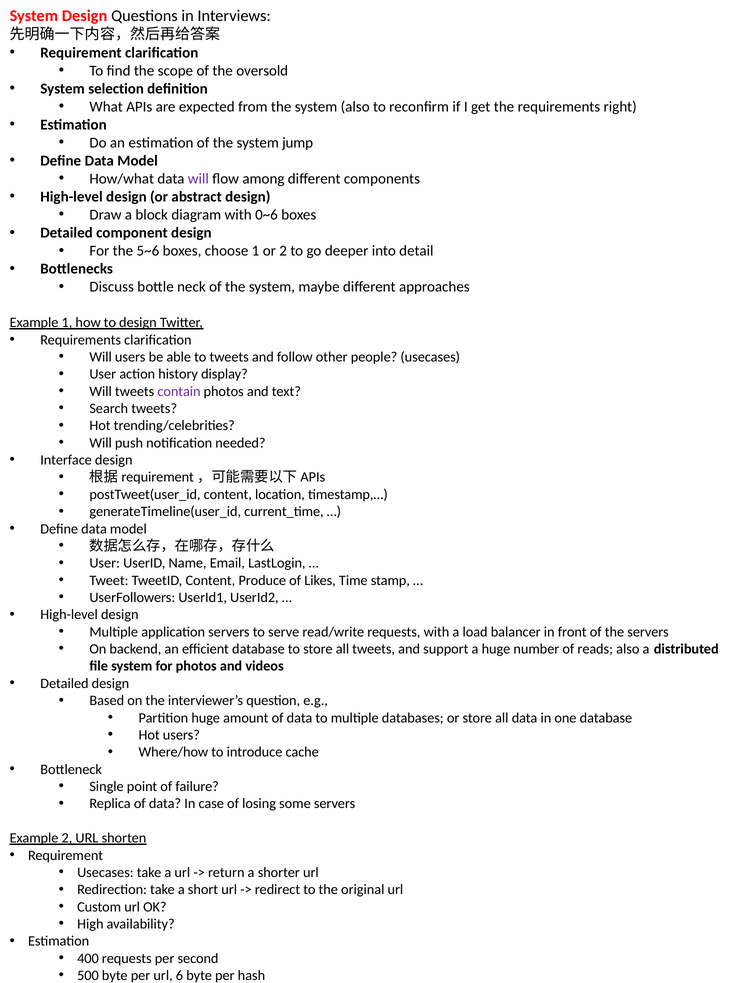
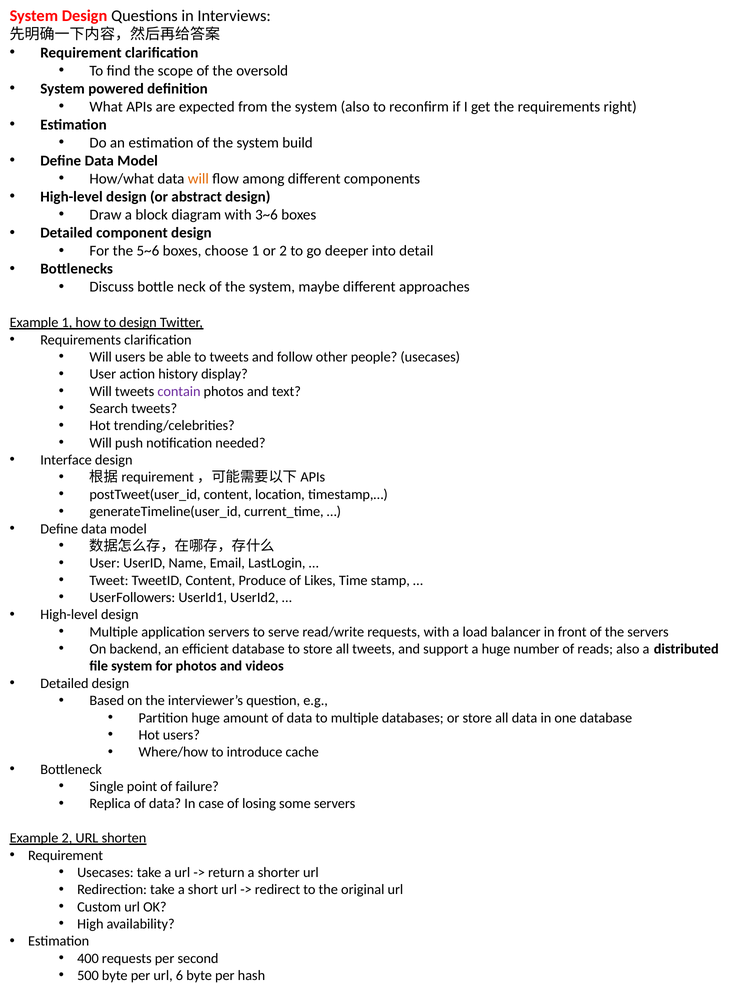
selection: selection -> powered (116, 89)
jump: jump -> build (298, 143)
will colour: purple -> orange (198, 179)
0~6: 0~6 -> 3~6 (266, 215)
